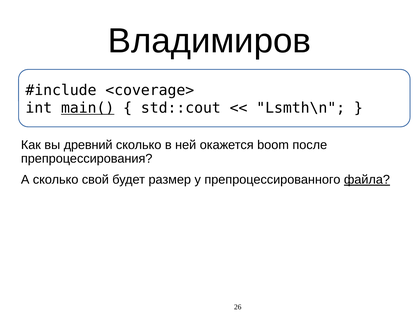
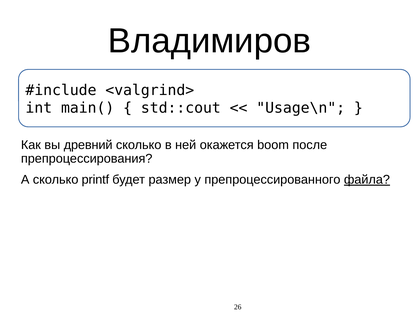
<coverage>: <coverage> -> <valgrind> (150, 90)
main( underline: present -> none (88, 108)
Lsmth\n: Lsmth\n -> Usage\n (301, 108)
свой: свой -> printf (95, 180)
